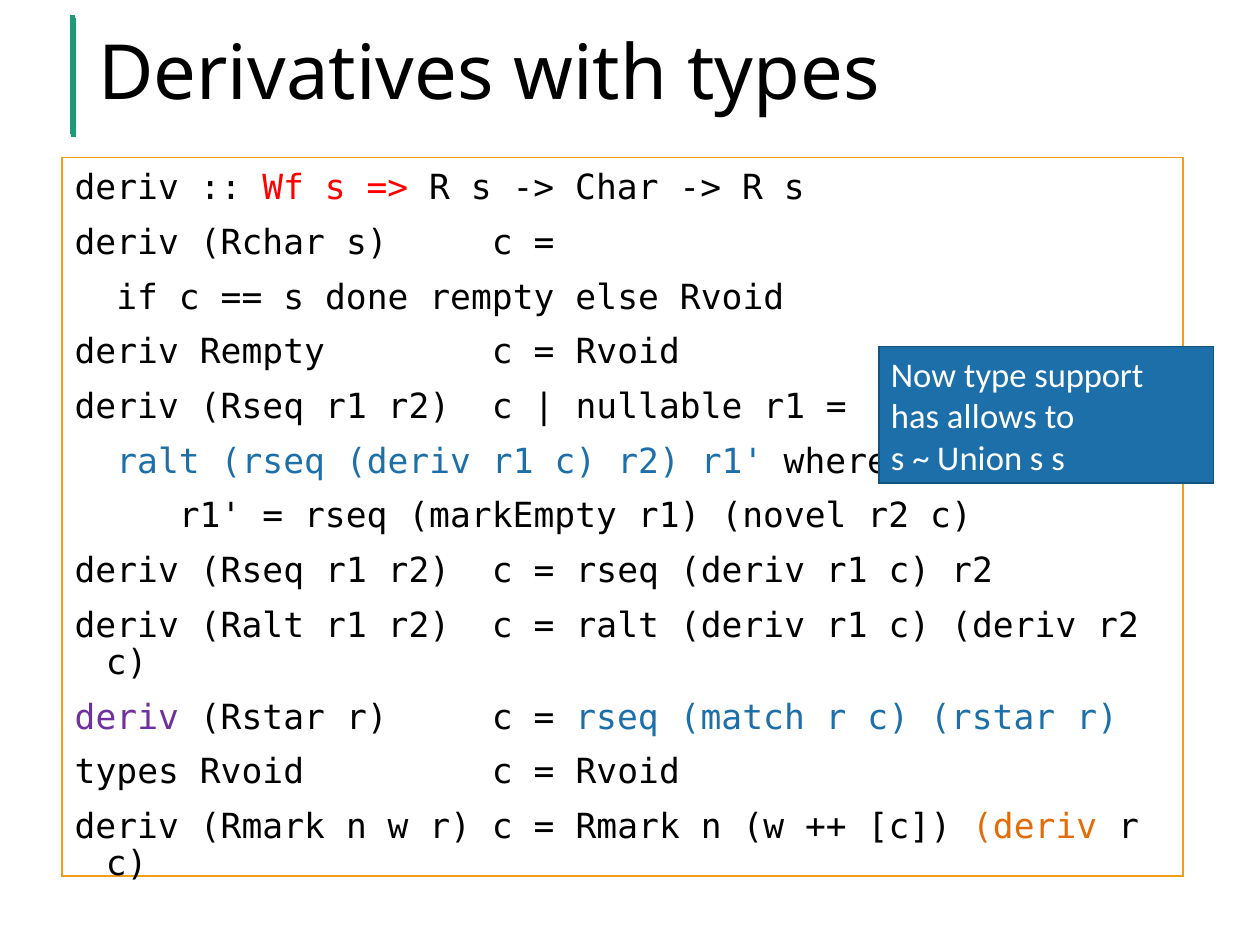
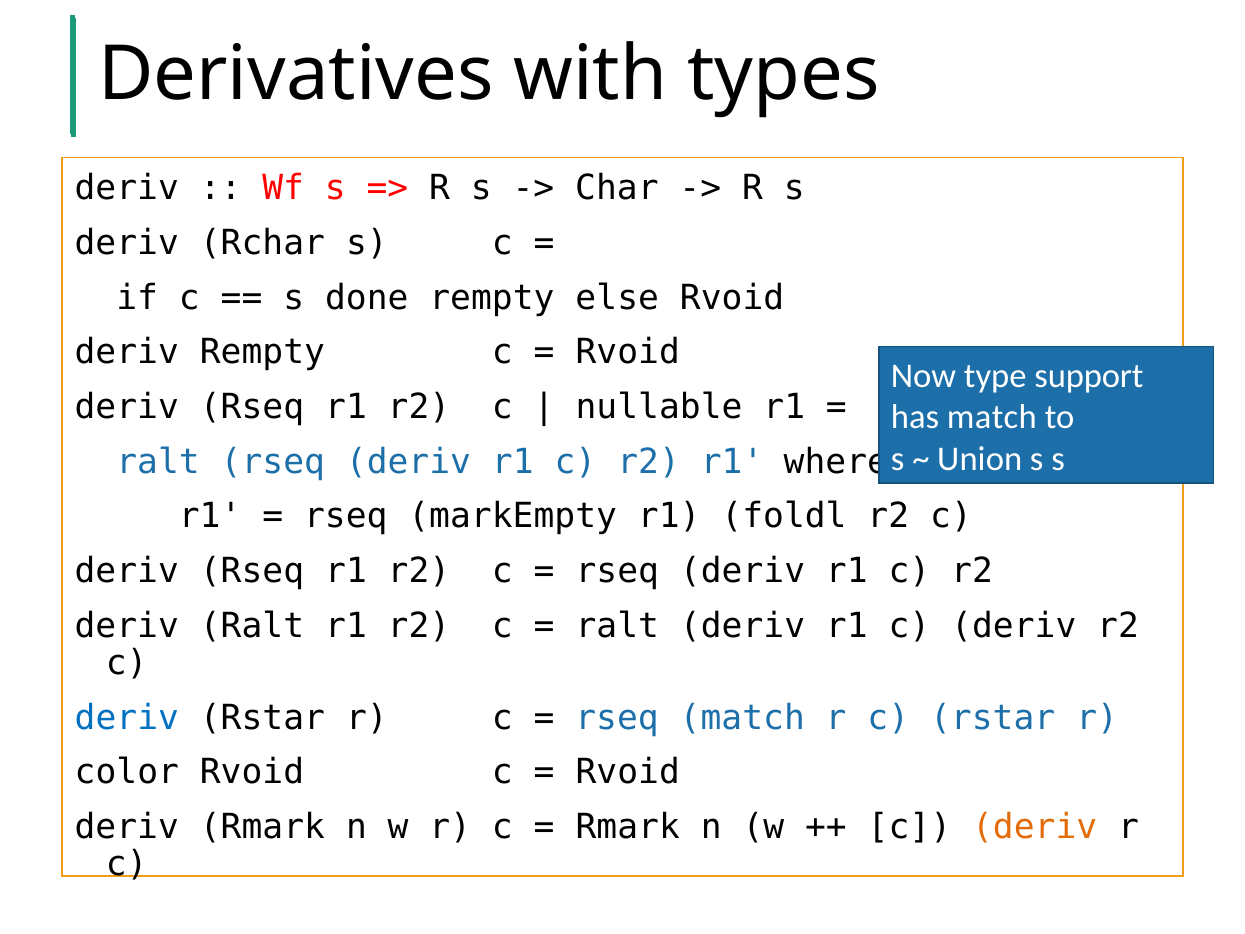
has allows: allows -> match (992, 417)
novel: novel -> foldl (784, 516)
deriv colour: purple -> blue (127, 718)
types: types -> color (127, 772)
